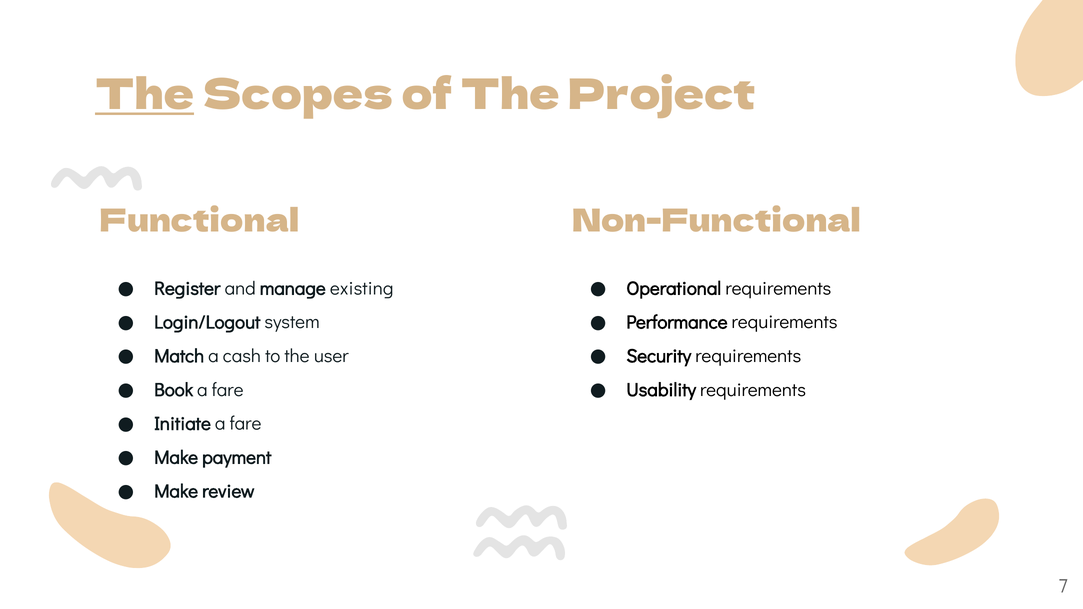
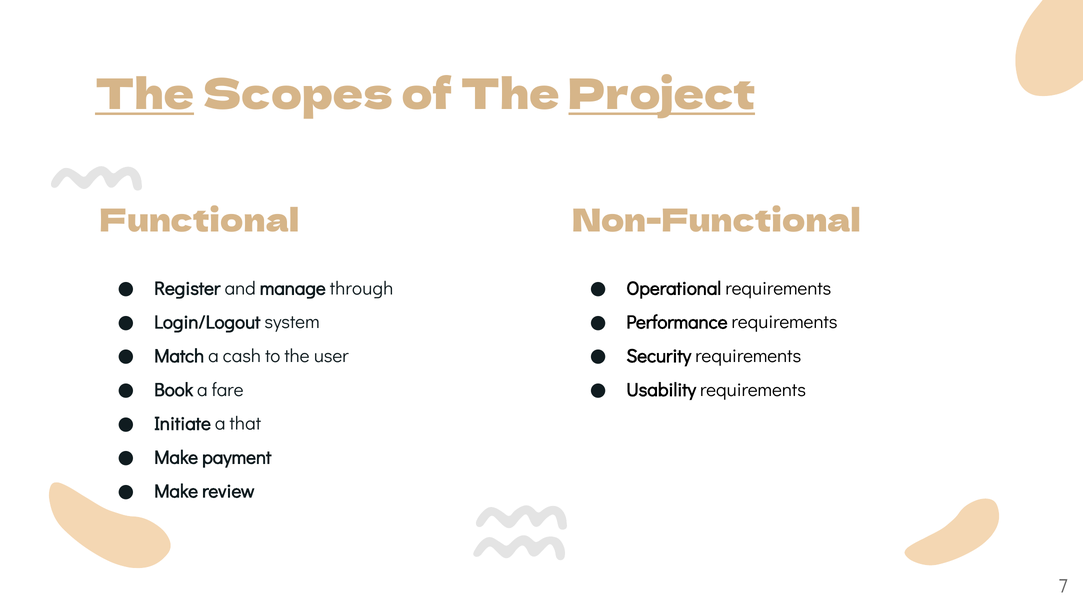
Project underline: none -> present (662, 96)
existing: existing -> through (362, 289)
Initiate a fare: fare -> that (245, 424)
